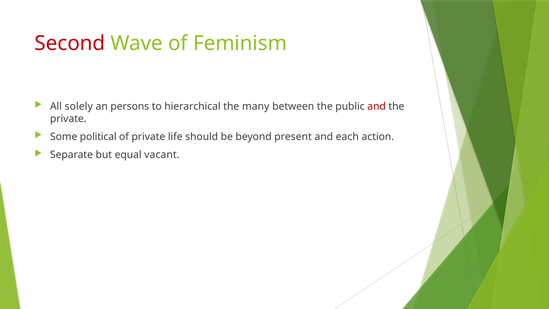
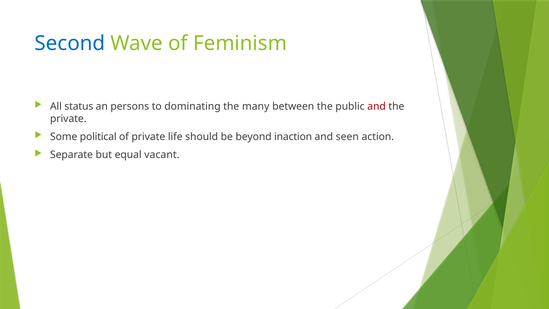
Second colour: red -> blue (70, 43)
solely: solely -> status (79, 106)
hierarchical: hierarchical -> dominating (192, 106)
present: present -> inaction (293, 137)
each: each -> seen (347, 137)
